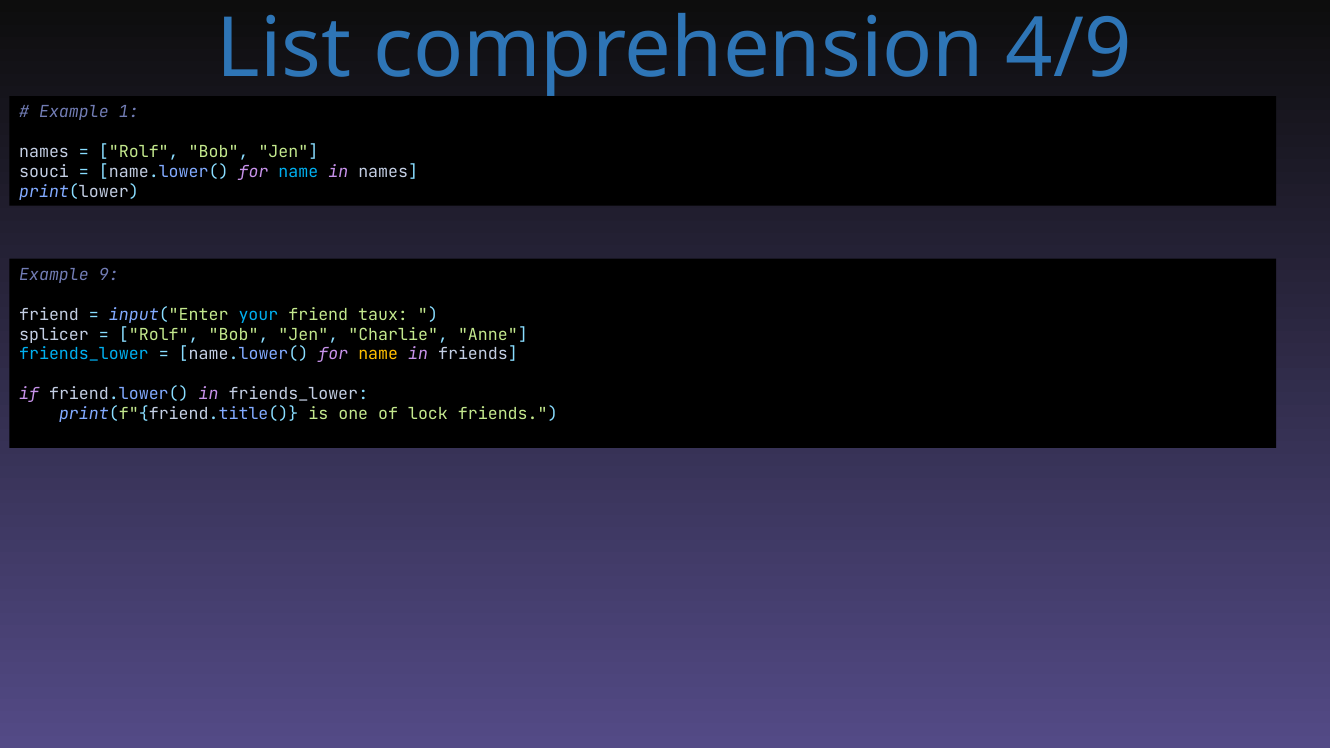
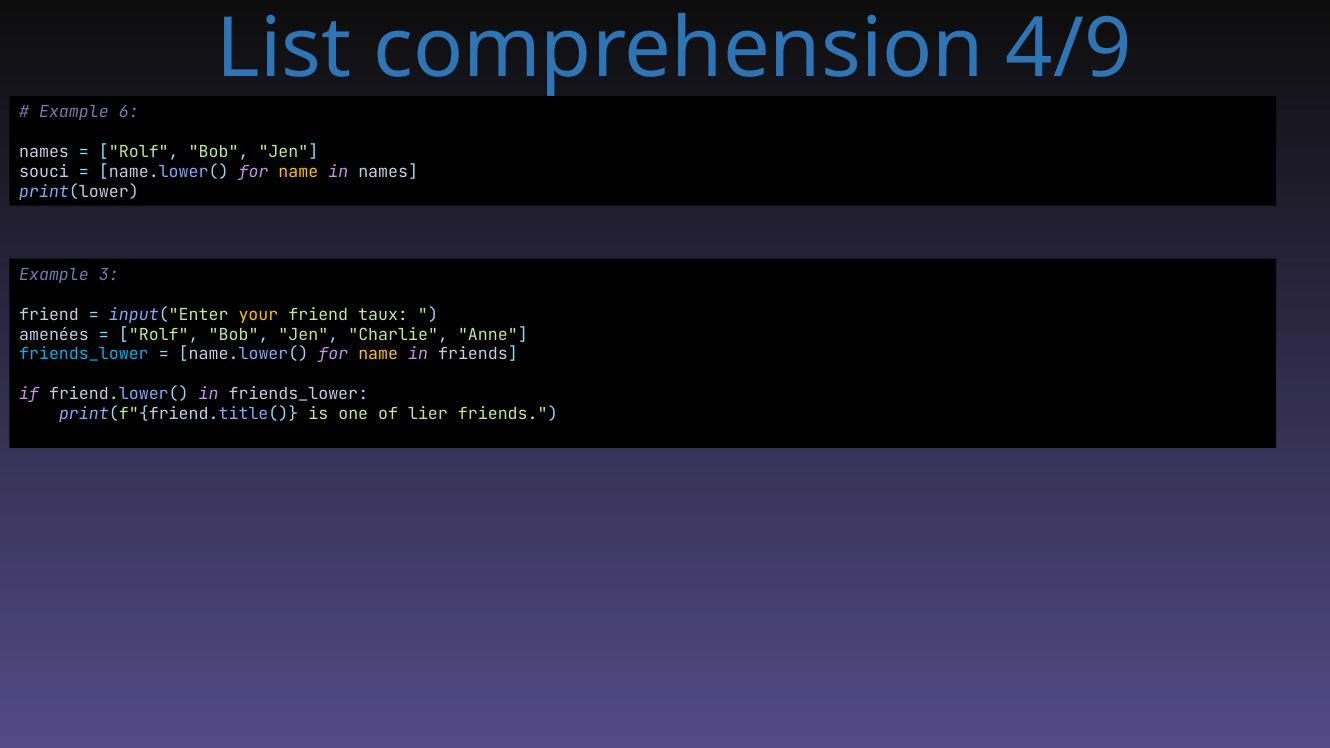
1: 1 -> 6 (129, 112)
name colour: light blue -> yellow (298, 172)
9: 9 -> 3 (109, 275)
your colour: light blue -> yellow (258, 315)
splicer: splicer -> amenées (54, 335)
lock: lock -> lier (428, 414)
